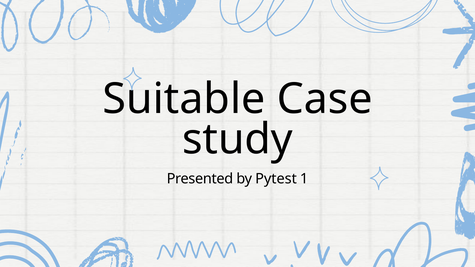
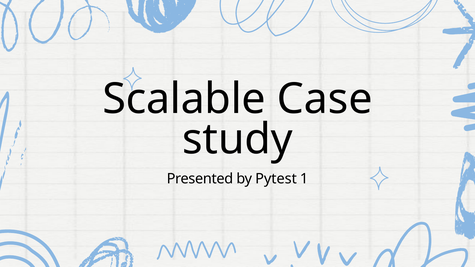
Suitable: Suitable -> Scalable (184, 99)
